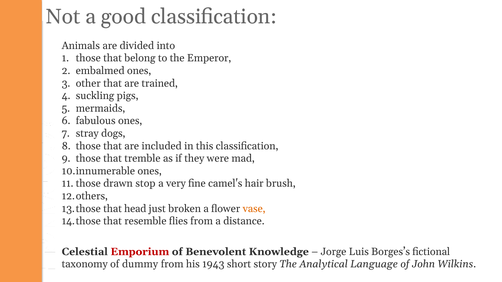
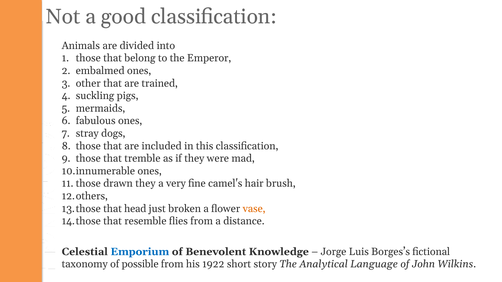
drawn stop: stop -> they (145, 184)
Emporium colour: red -> blue (140, 252)
dummy: dummy -> possible (140, 265)
1943: 1943 -> 1922 (213, 265)
